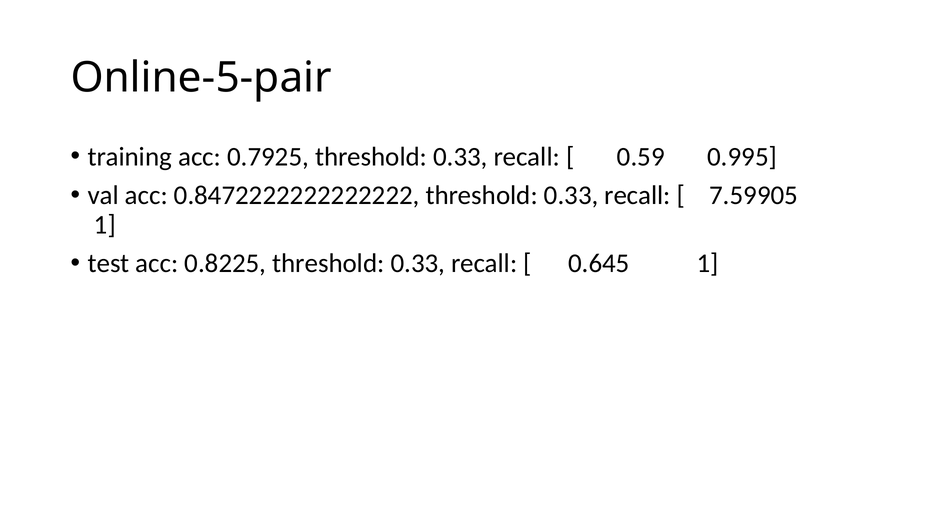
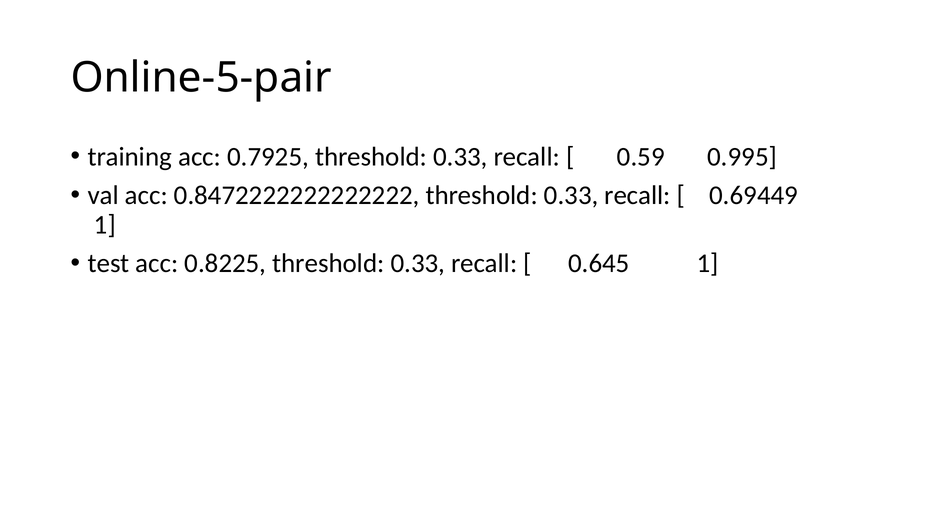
7.59905: 7.59905 -> 0.69449 (754, 195)
